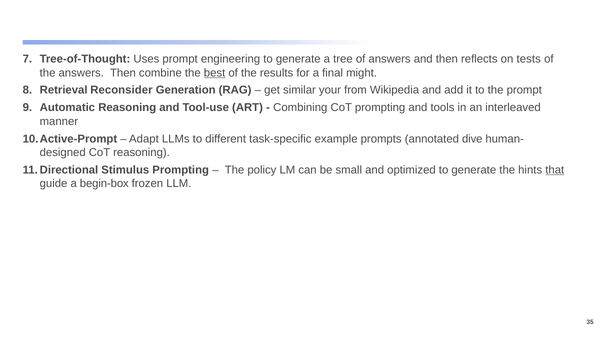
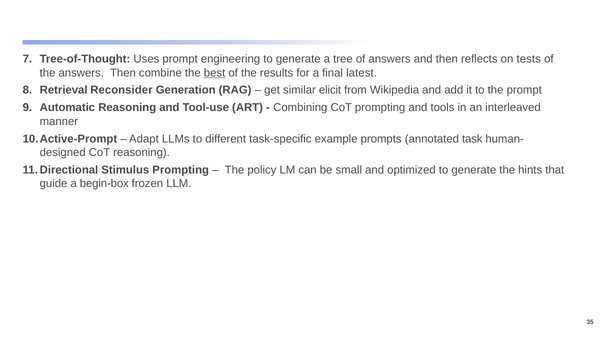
might: might -> latest (362, 73)
your: your -> elicit (330, 90)
dive: dive -> task (472, 138)
that underline: present -> none (555, 169)
